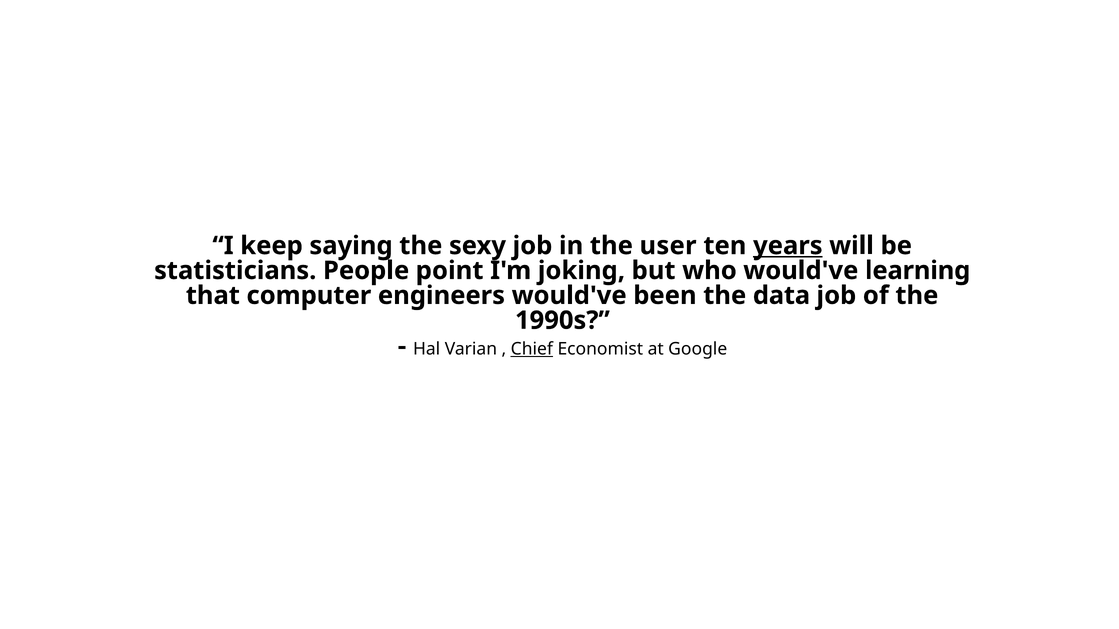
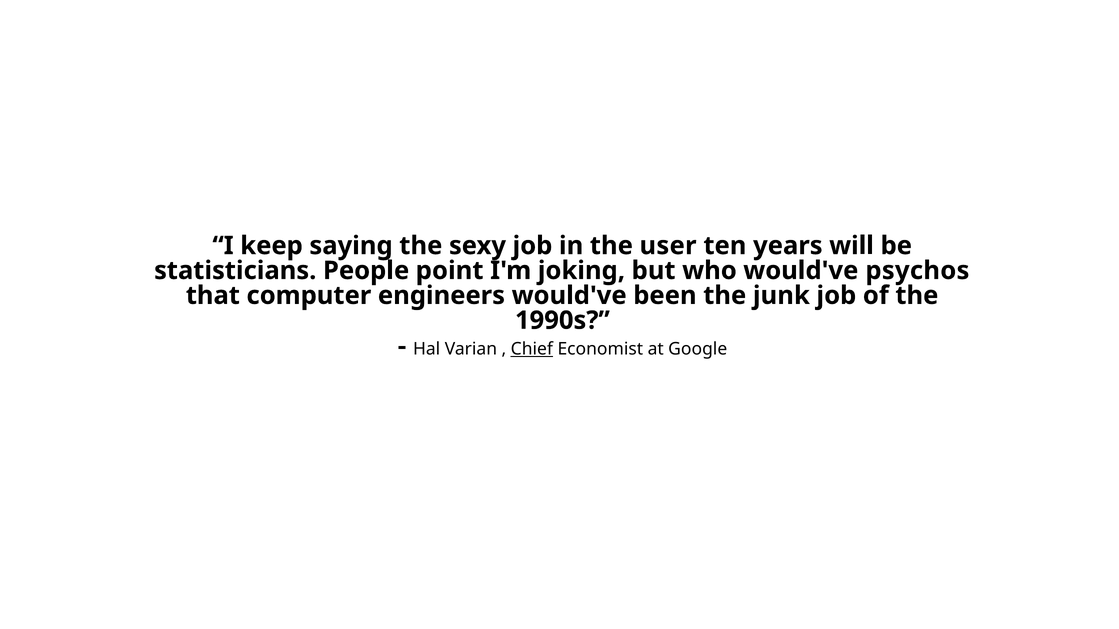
years underline: present -> none (788, 246)
learning: learning -> psychos (917, 271)
data: data -> junk (781, 296)
